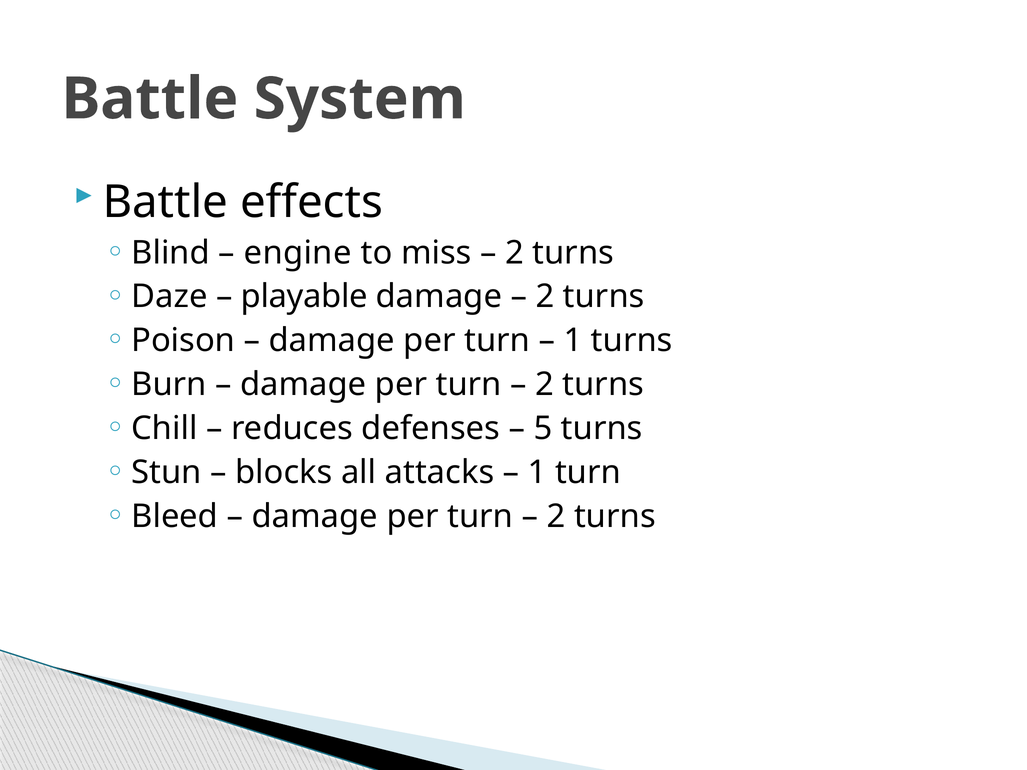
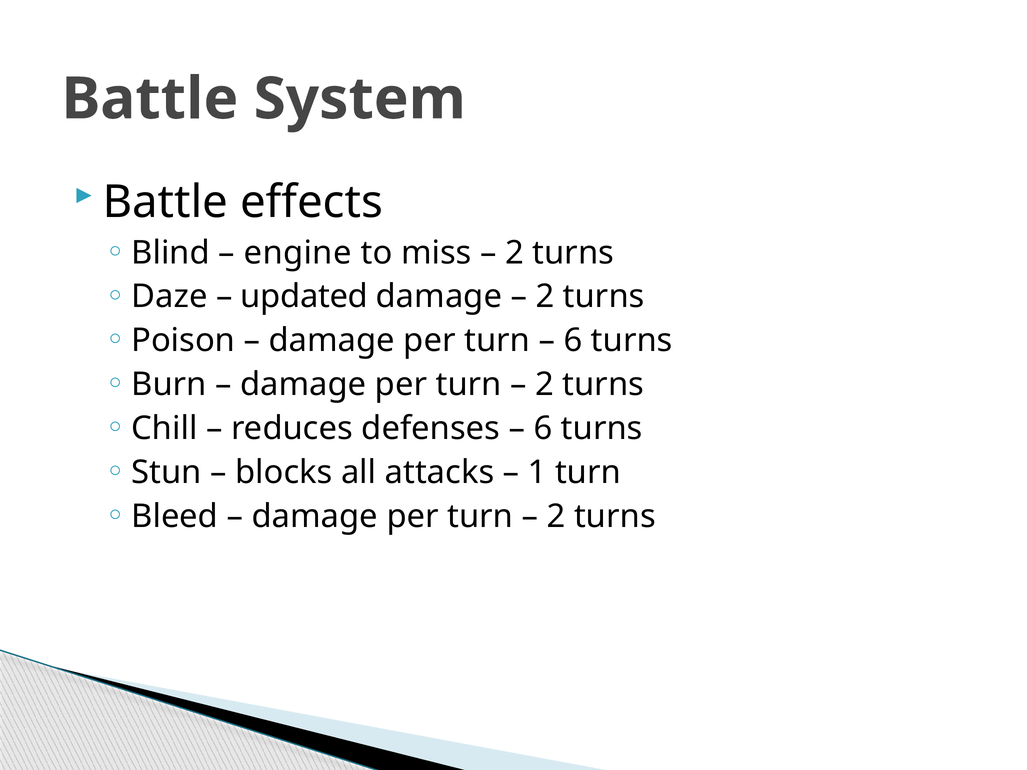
playable: playable -> updated (304, 297)
1: 1 -> 6 (573, 341)
5: 5 -> 6 (543, 429)
